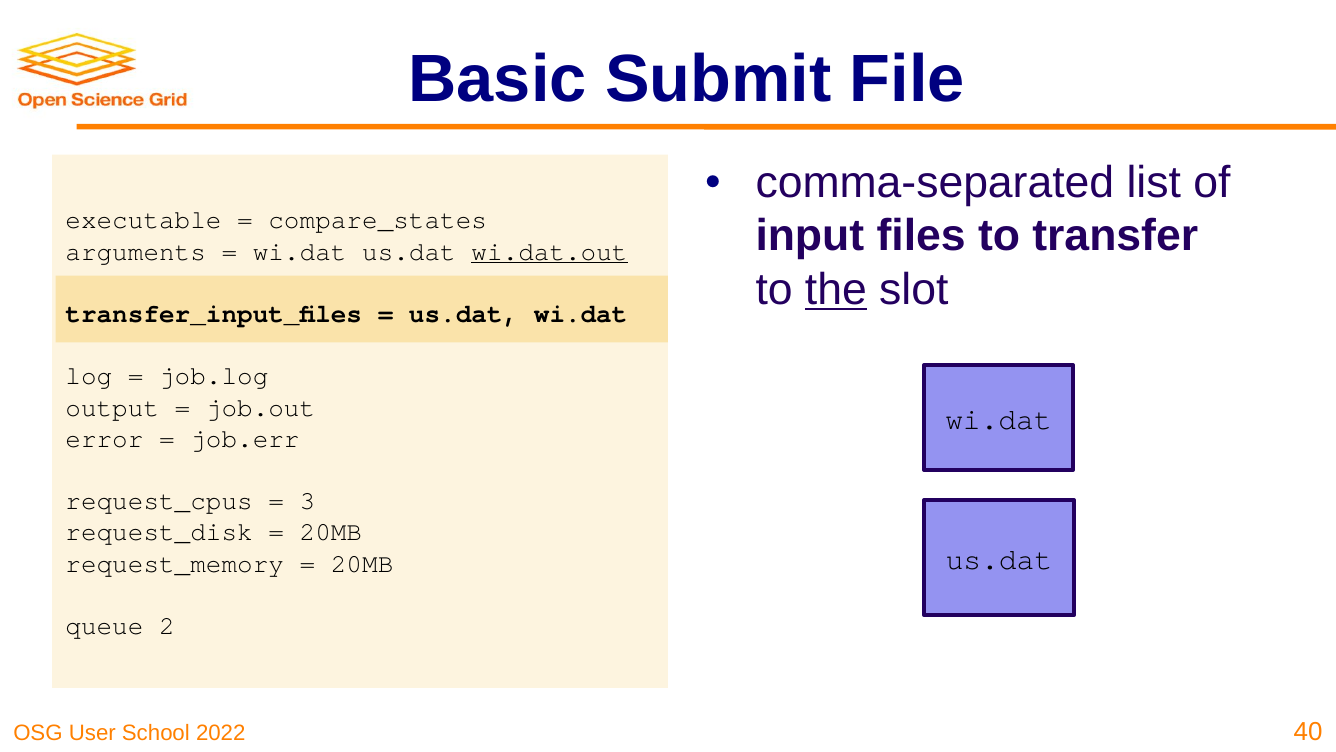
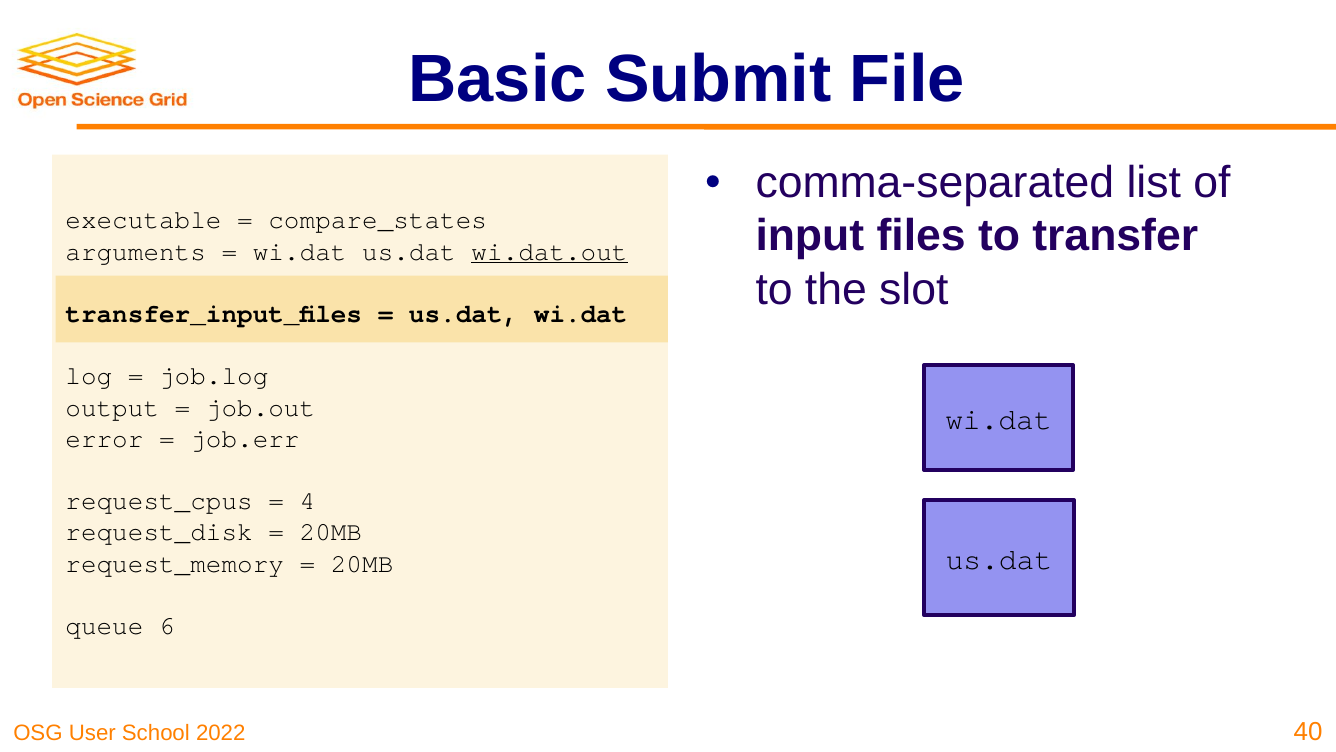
the underline: present -> none (836, 290)
3: 3 -> 4 (308, 501)
2: 2 -> 6 (167, 626)
